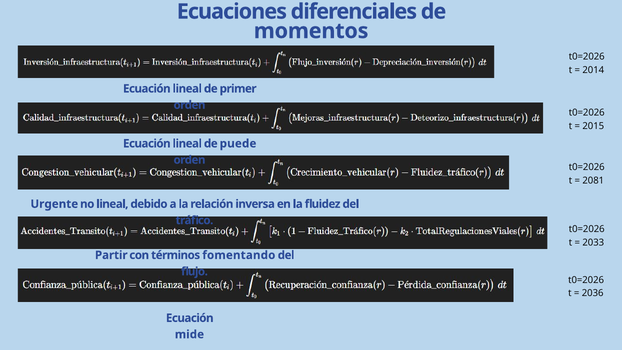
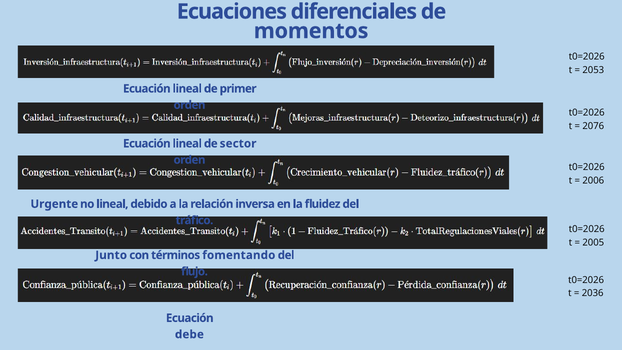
2014: 2014 -> 2053 (593, 70)
2015: 2015 -> 2076 (593, 126)
puede: puede -> sector (238, 144)
2081: 2081 -> 2006 (593, 180)
2033: 2033 -> 2005 (593, 242)
Partir: Partir -> Junto (111, 255)
mide: mide -> debe (189, 334)
